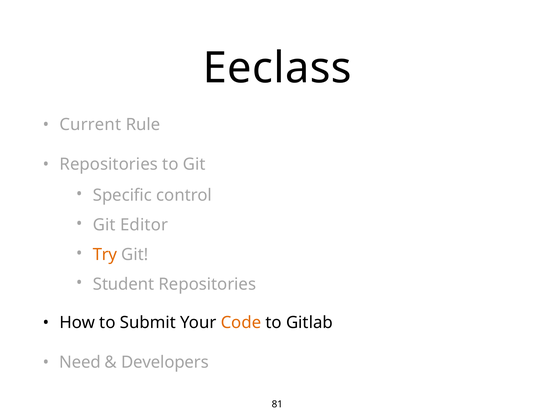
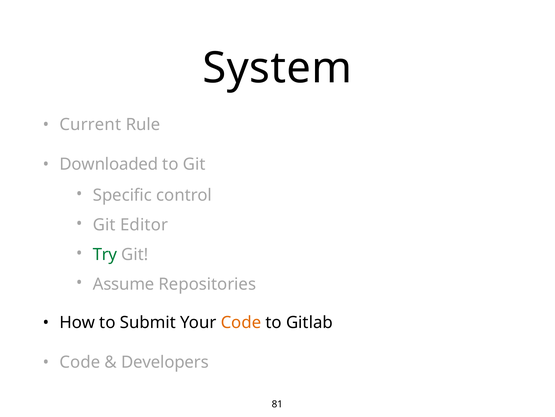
Eeclass: Eeclass -> System (277, 68)
Repositories: Repositories -> Downloaded (109, 164)
Try colour: orange -> green (105, 254)
Student: Student -> Assume (124, 284)
Need: Need -> Code (80, 362)
